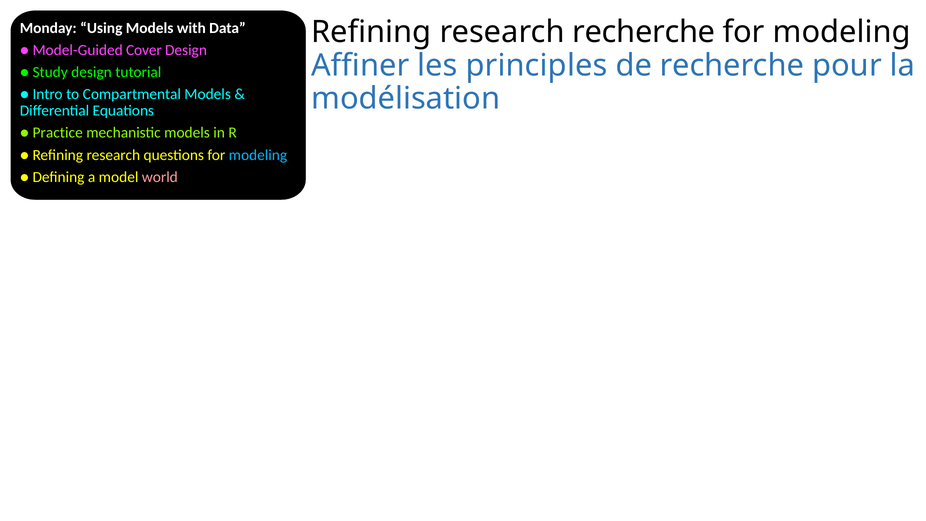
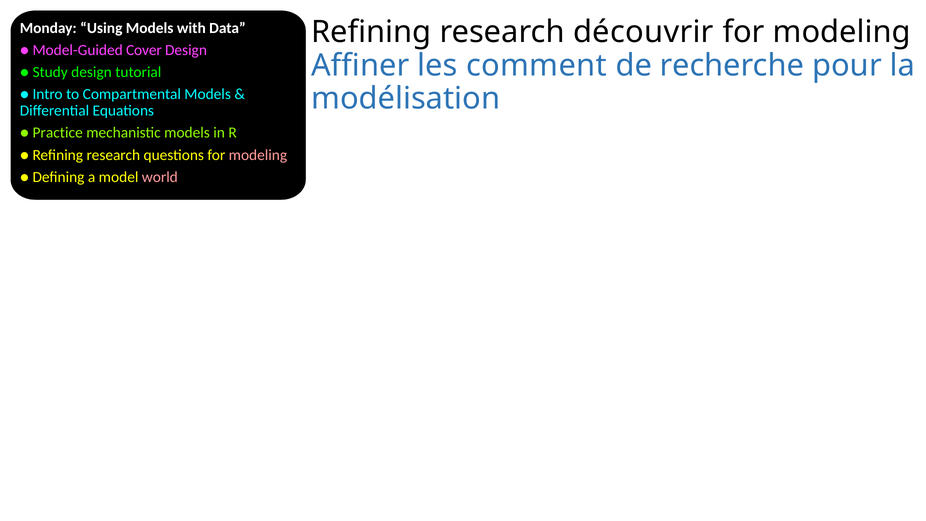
research recherche: recherche -> découvrir (643, 32)
principles: principles -> comment (536, 65)
modeling colour: light blue -> pink (258, 155)
